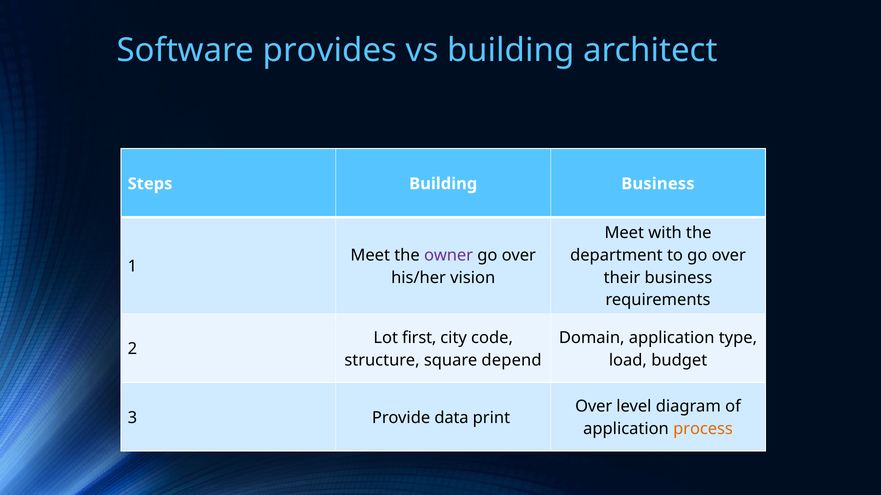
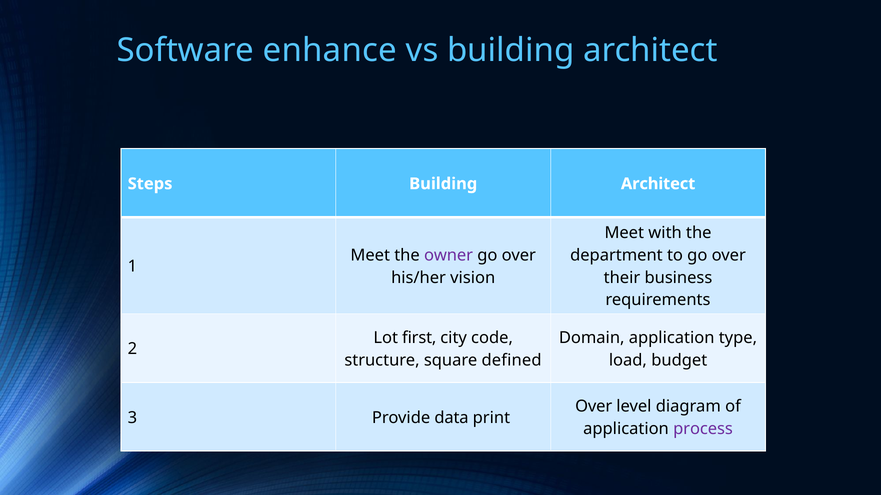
provides: provides -> enhance (330, 50)
Steps Building Business: Business -> Architect (658, 184)
depend: depend -> defined (512, 361)
process colour: orange -> purple (703, 429)
